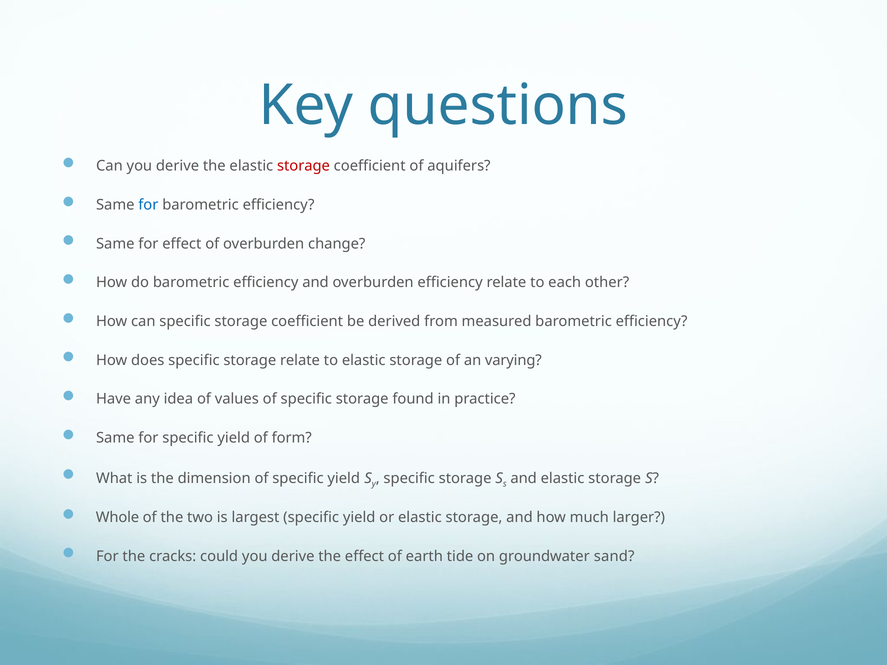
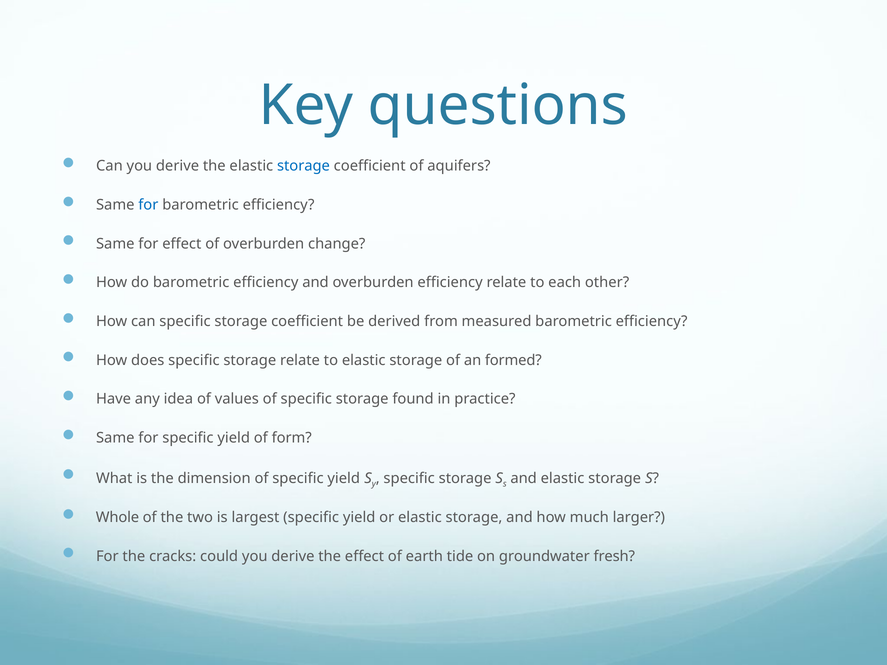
storage colour: red -> blue (303, 166)
varying: varying -> formed (513, 360)
sand: sand -> fresh (614, 556)
